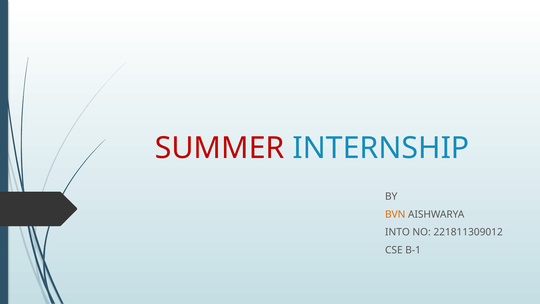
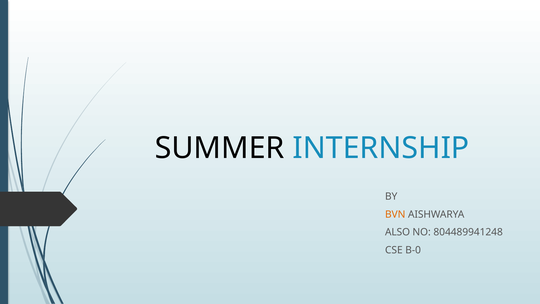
SUMMER colour: red -> black (220, 148)
INTO: INTO -> ALSO (398, 232)
221811309012: 221811309012 -> 804489941248 (468, 232)
B-1: B-1 -> B-0 (413, 250)
